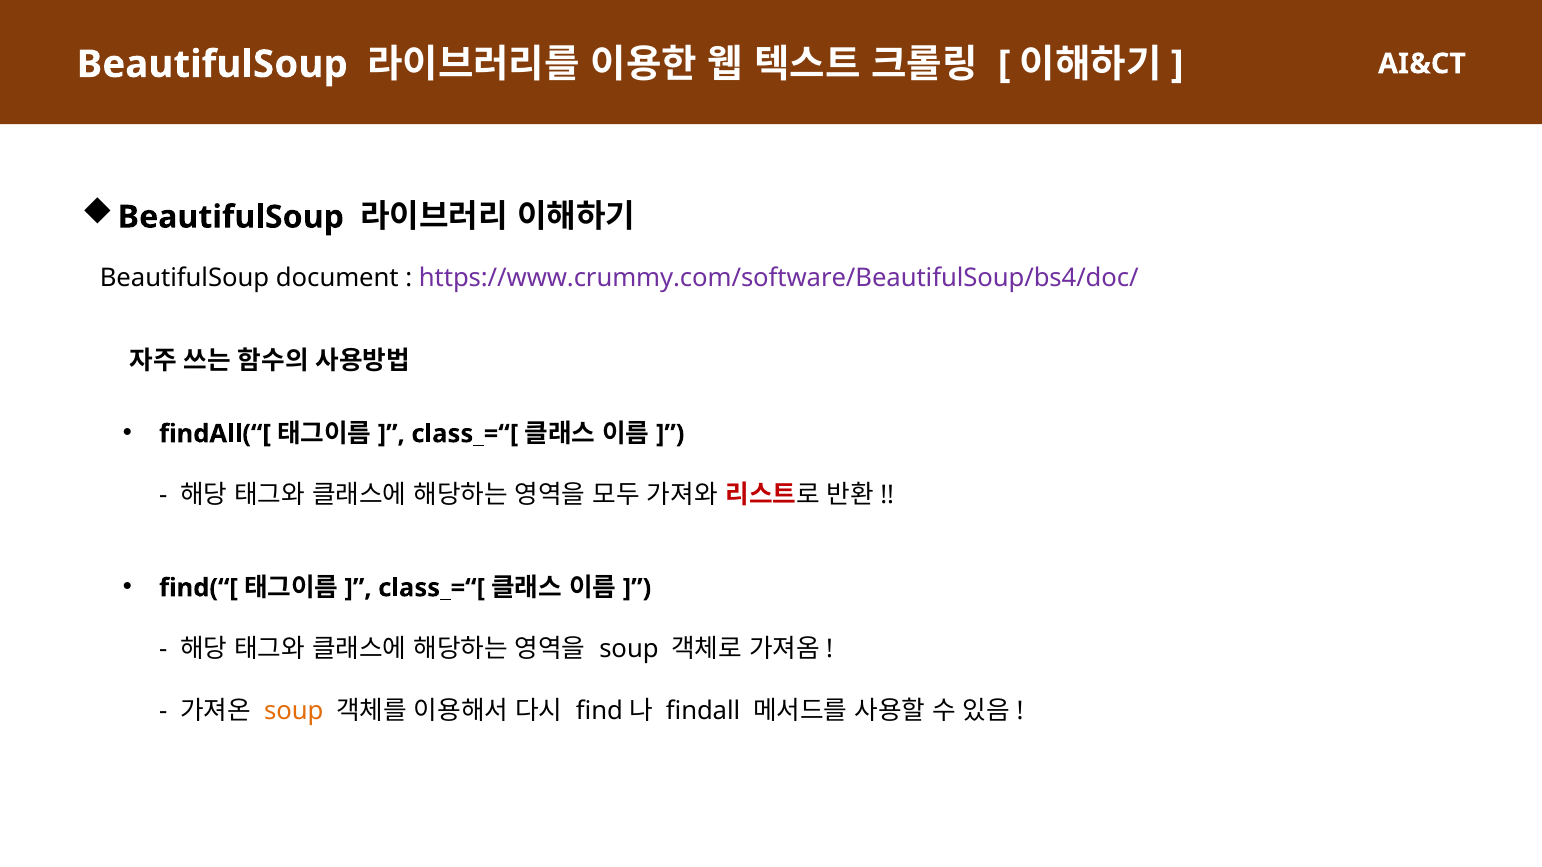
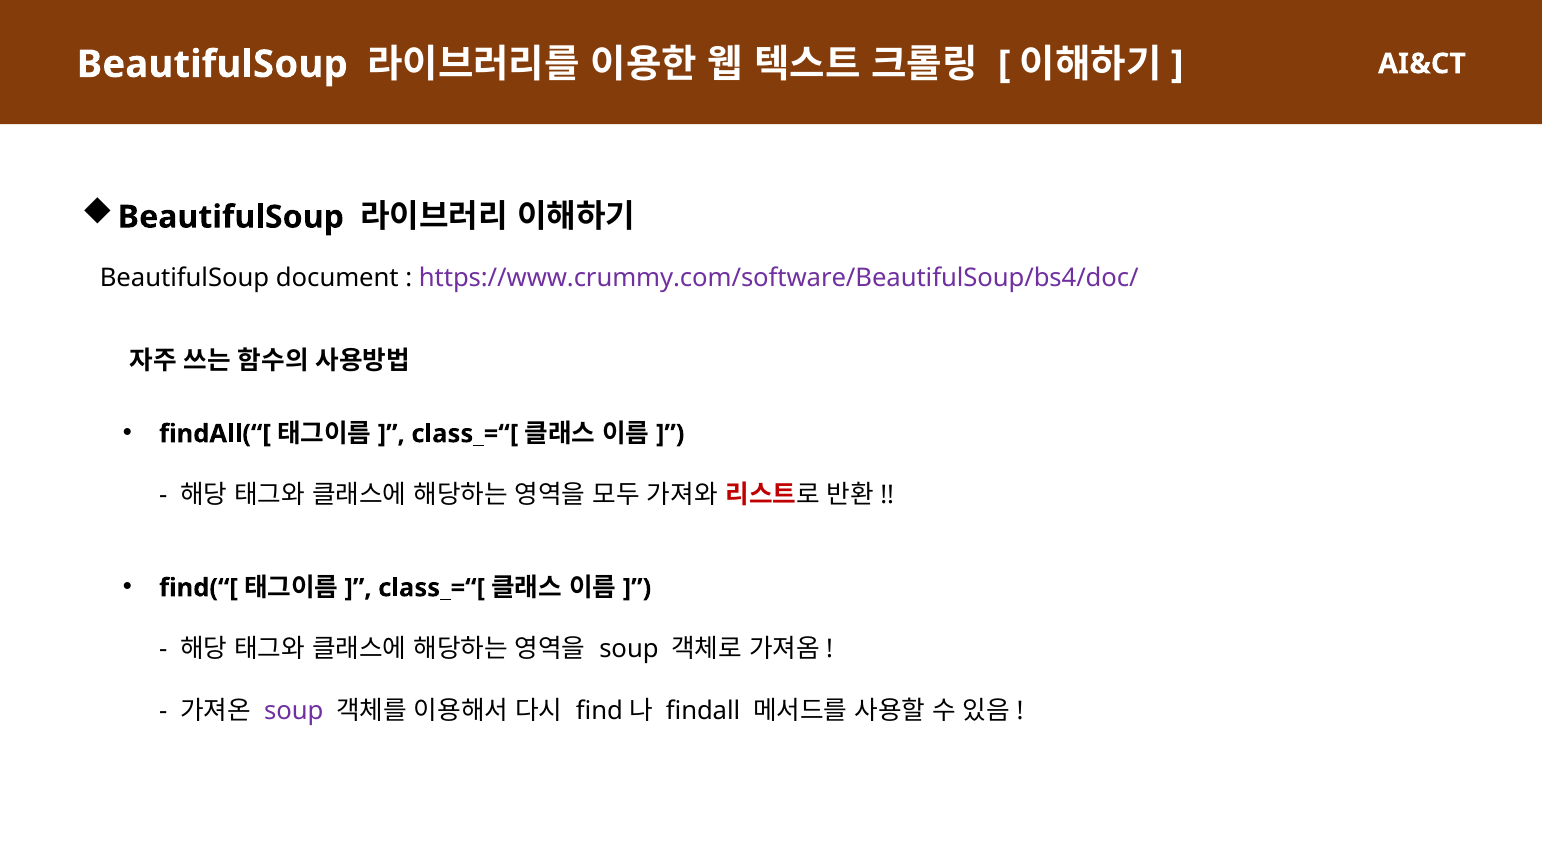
soup colour: orange -> purple (294, 711)
